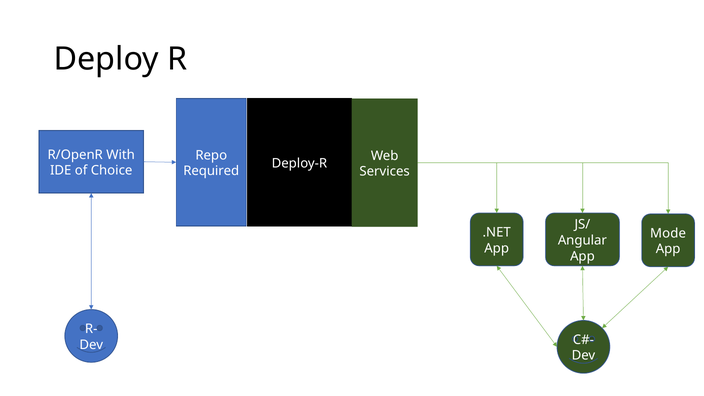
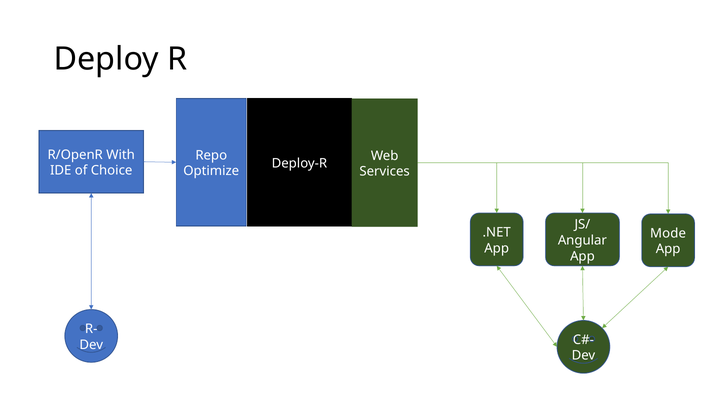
Required: Required -> Optimize (211, 171)
